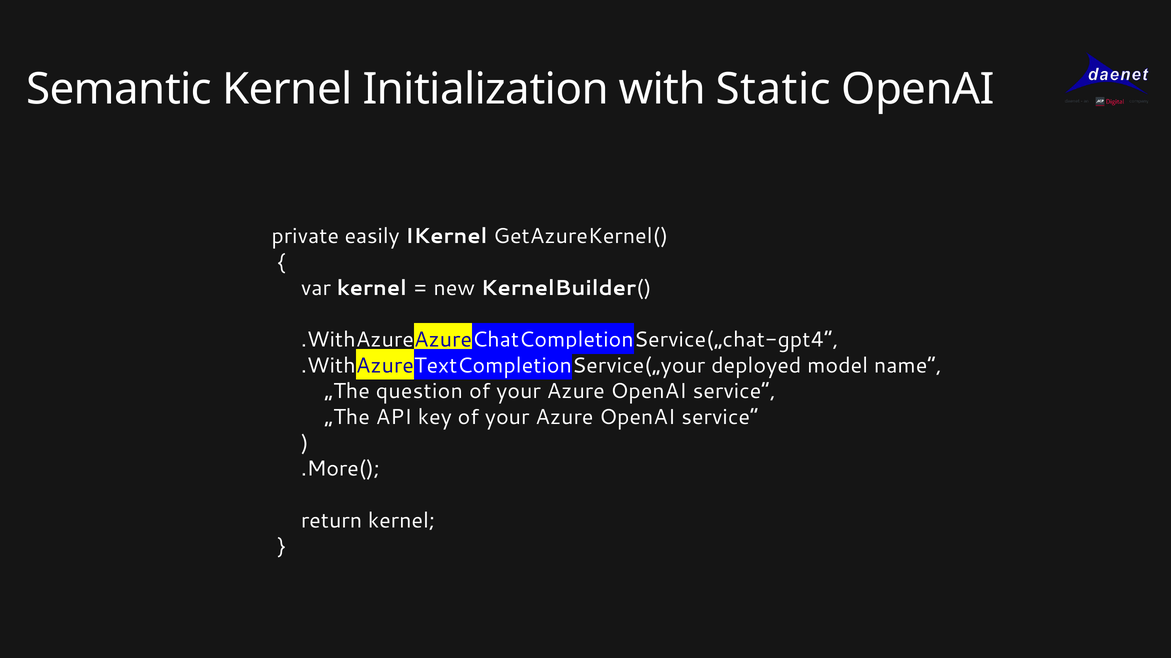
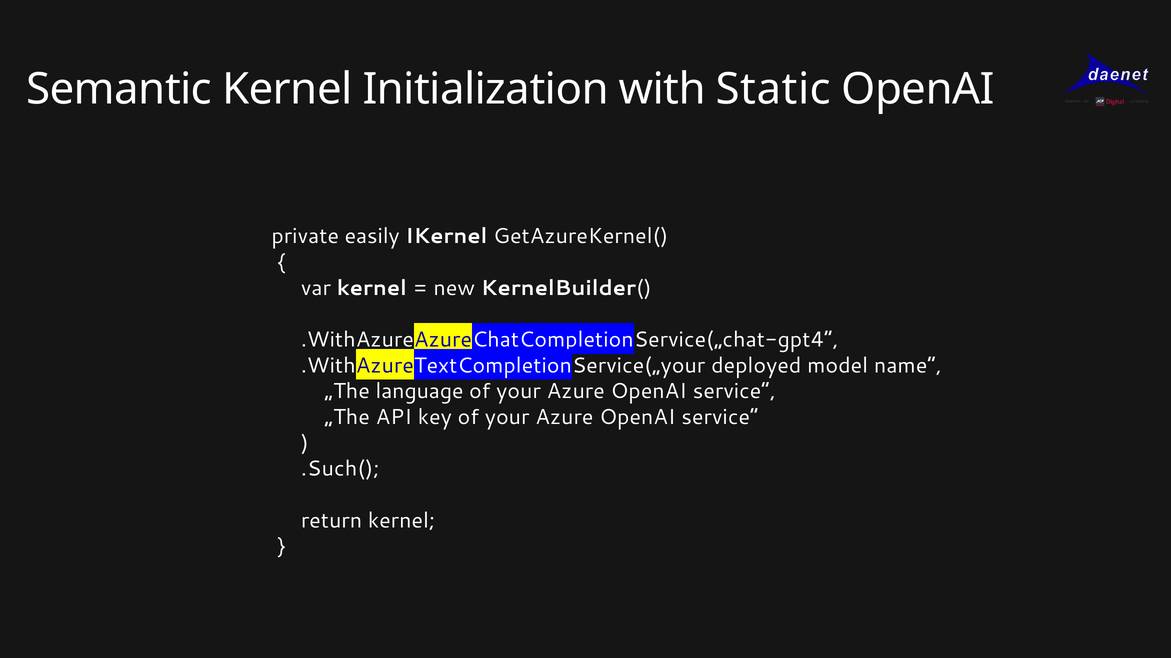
question: question -> language (420, 392)
.More(: .More( -> .Such( (340, 469)
